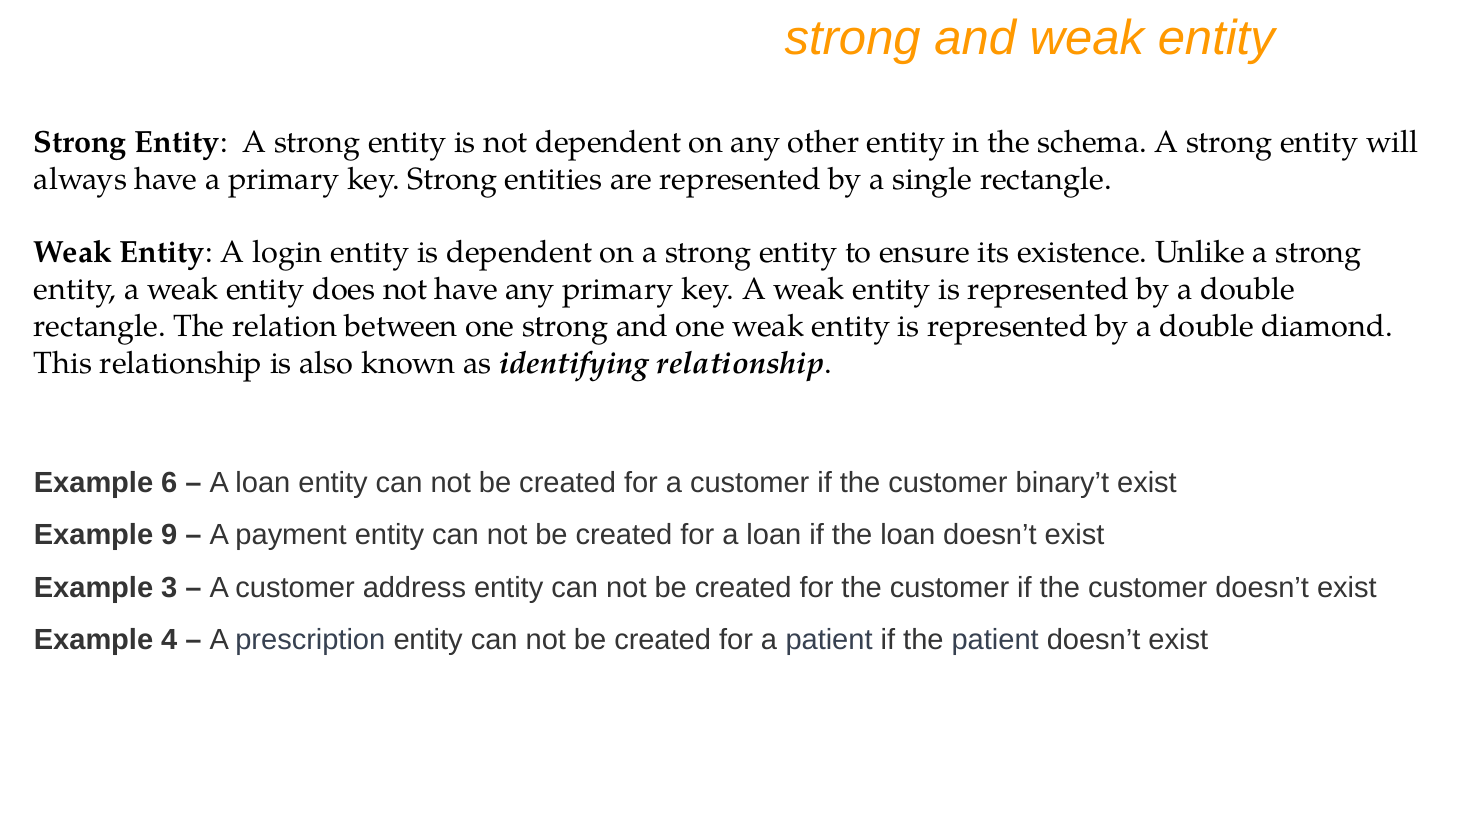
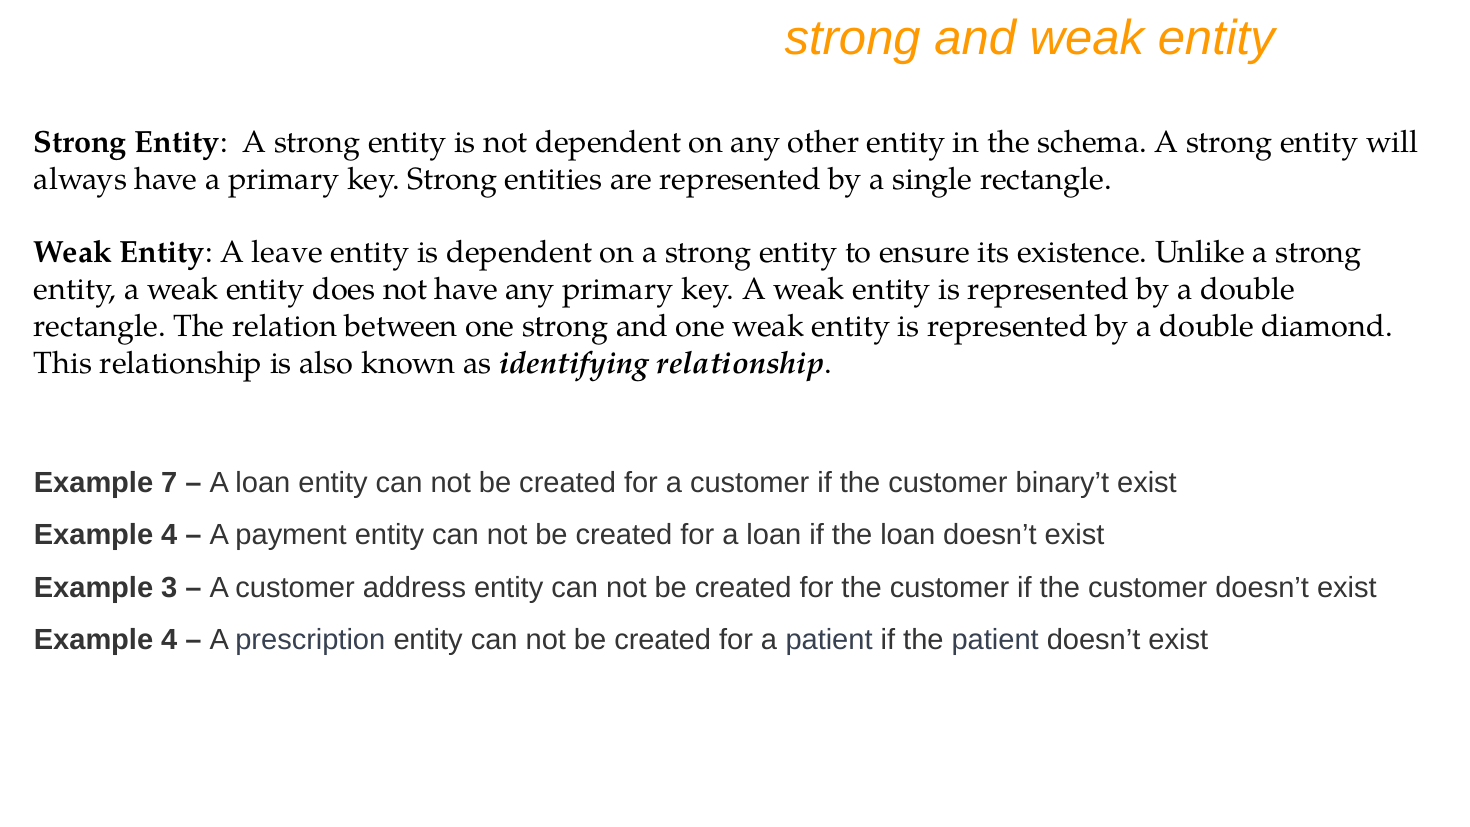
login: login -> leave (288, 253)
6: 6 -> 7 (169, 483)
9: 9 -> 4 (169, 535)
